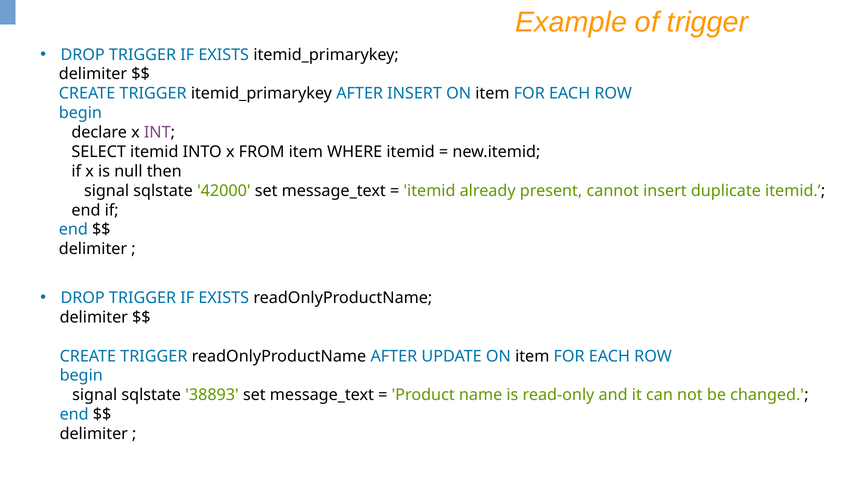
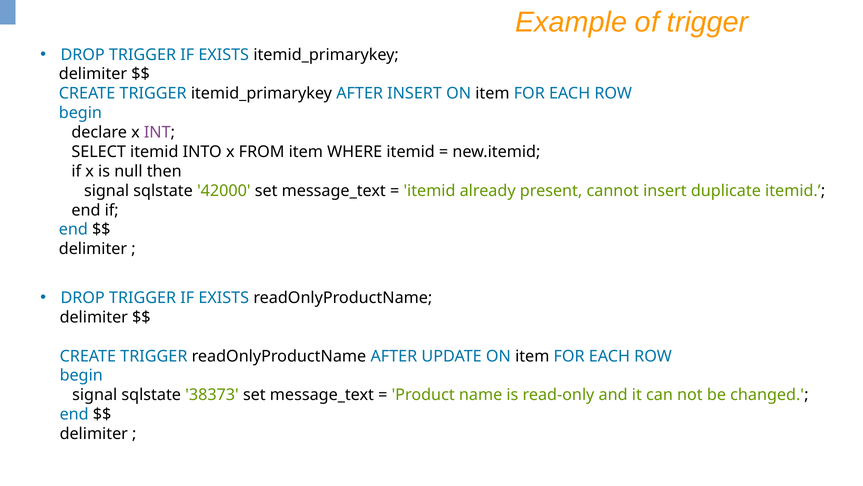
38893: 38893 -> 38373 (212, 395)
